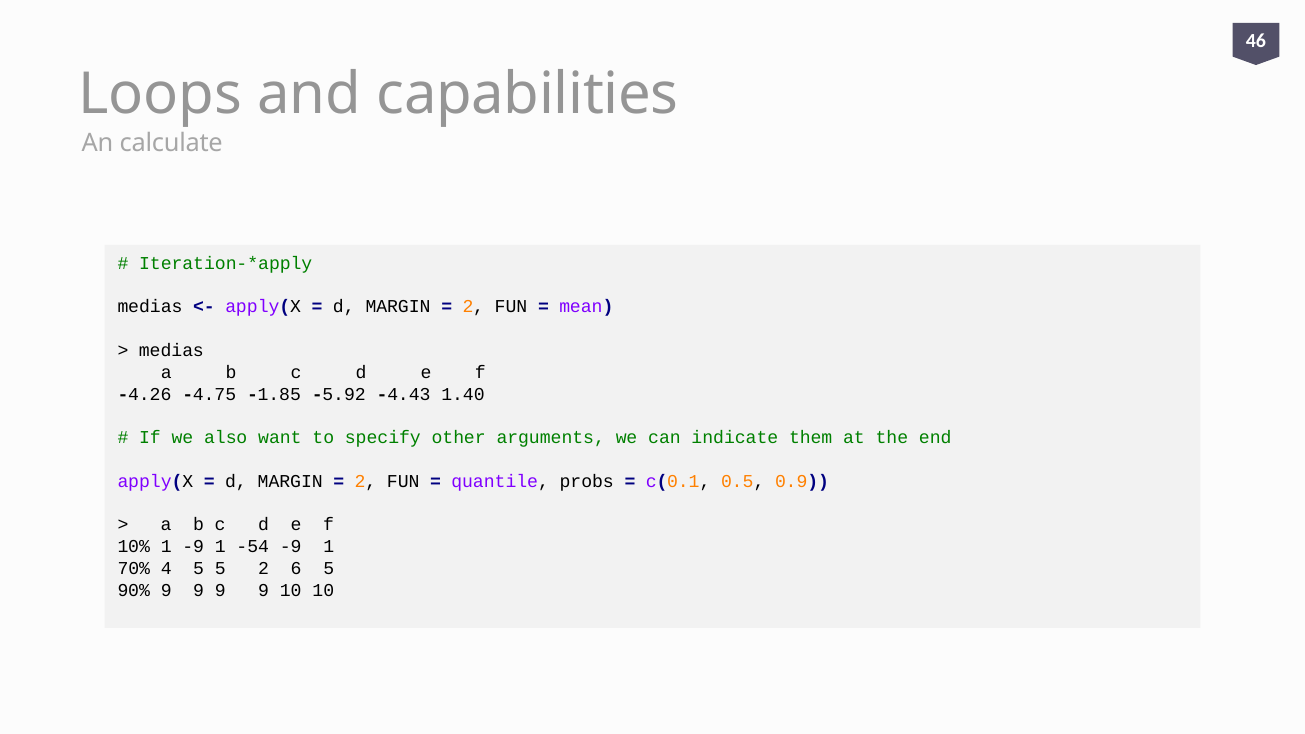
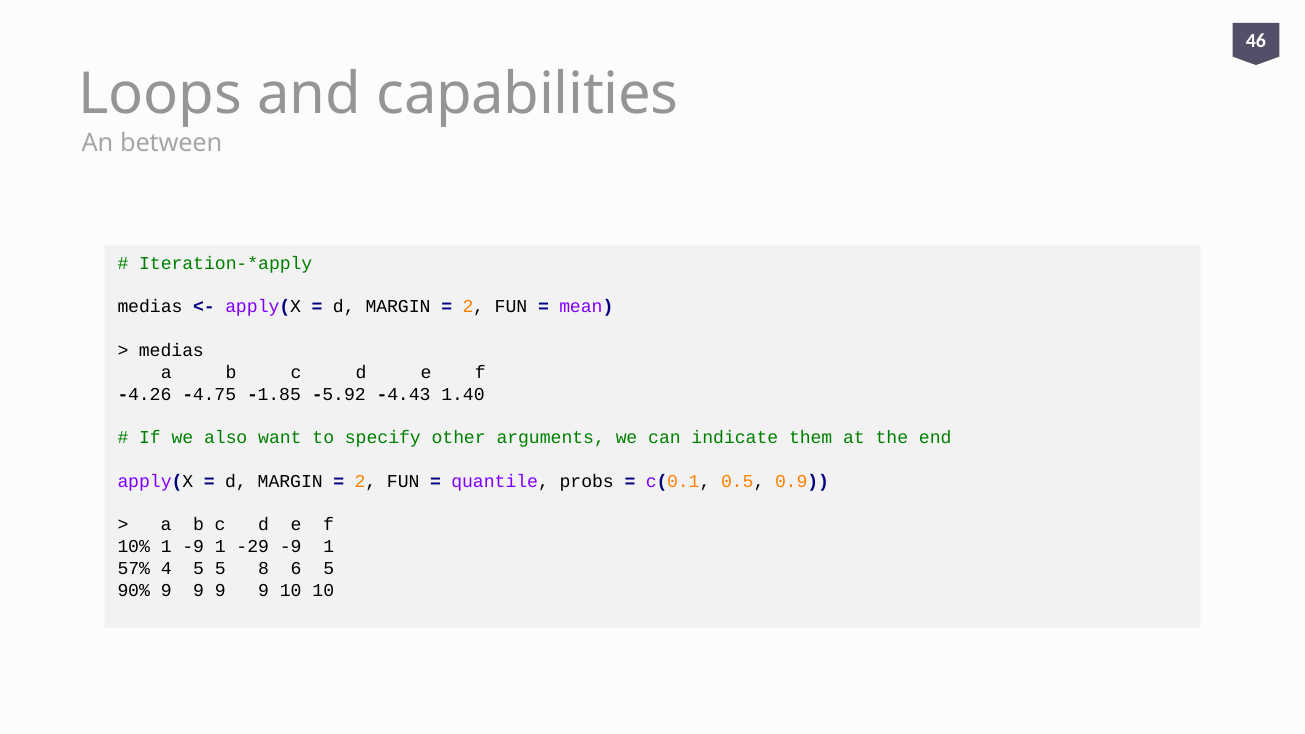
calculate: calculate -> between (171, 143)
-54: -54 -> -29 (253, 547)
70%: 70% -> 57% (134, 568)
5 2: 2 -> 8 (264, 568)
